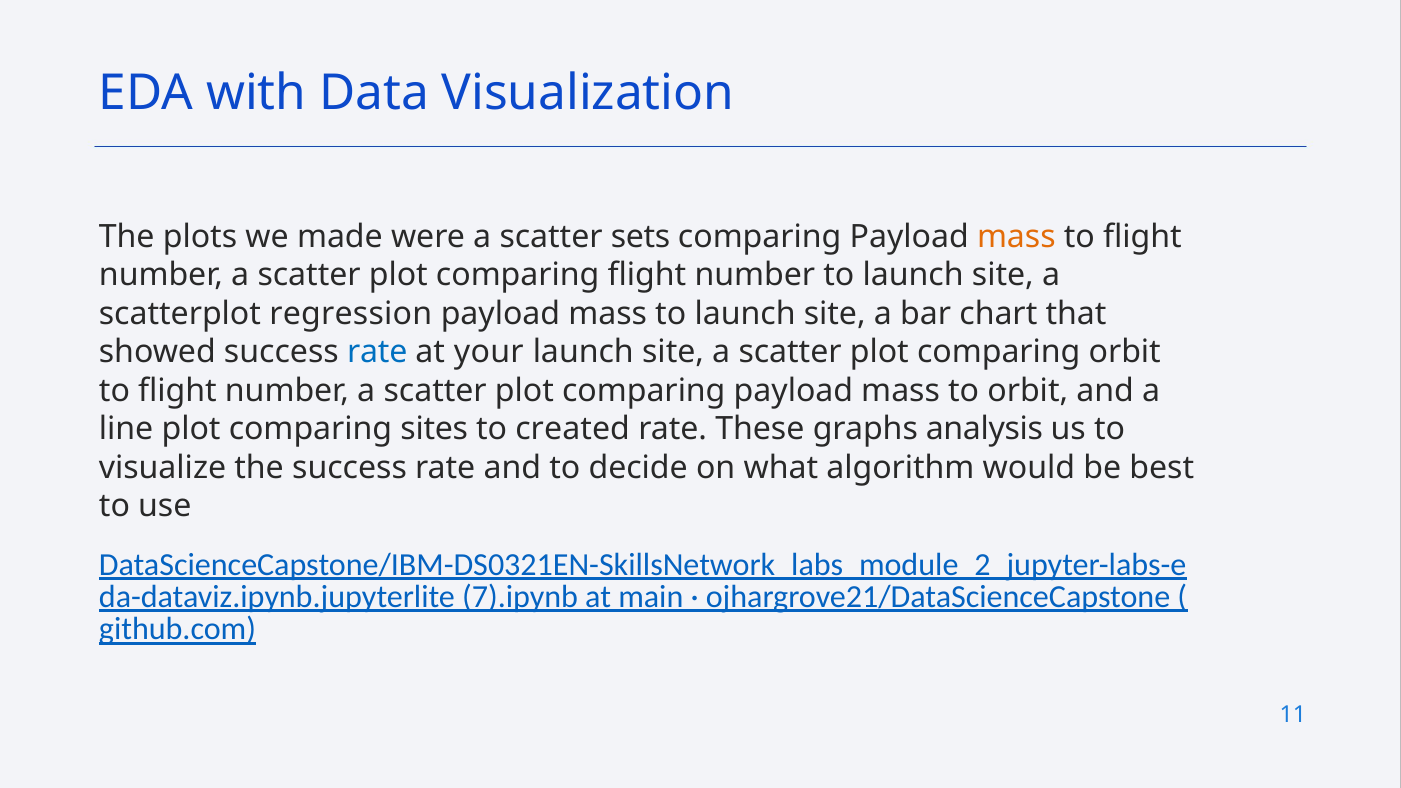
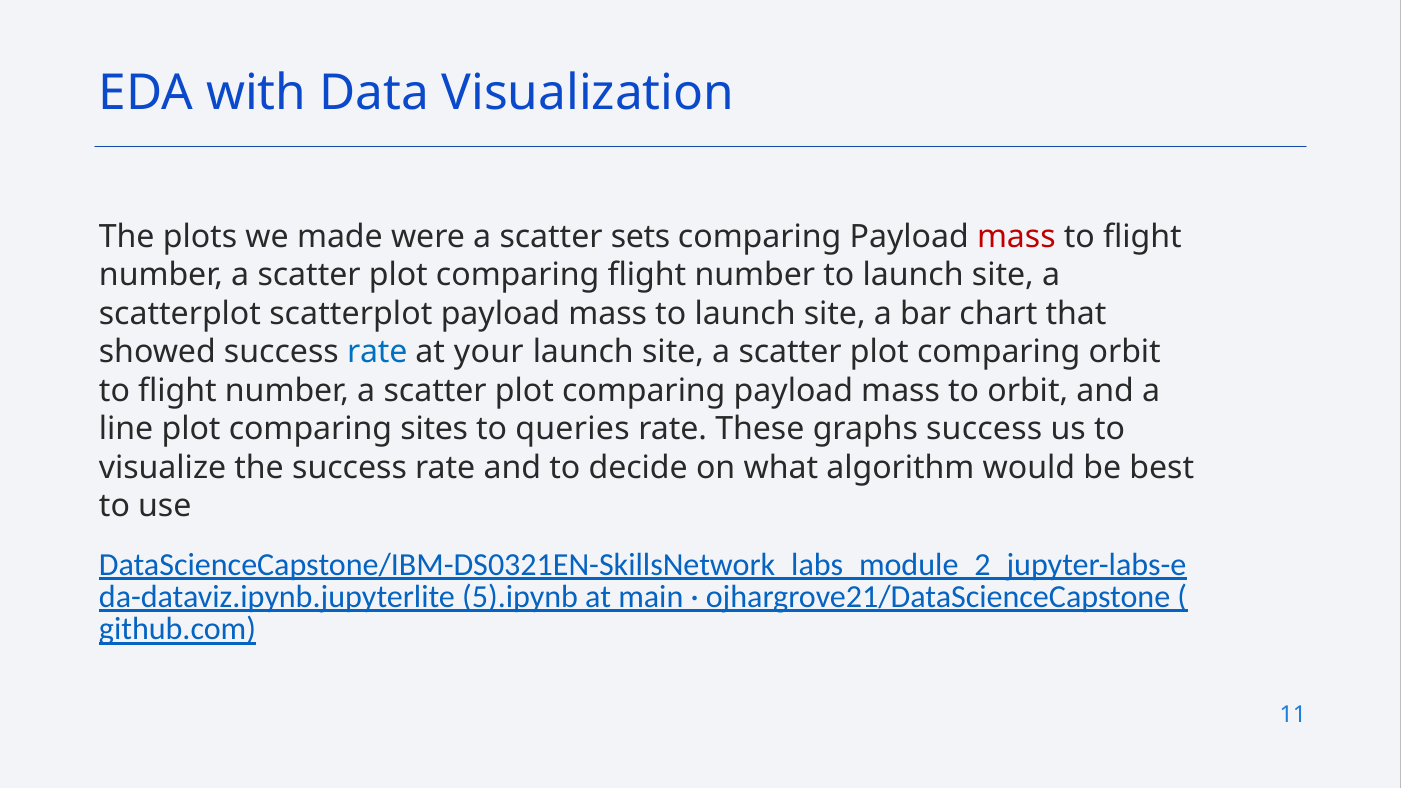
mass colour: orange -> red (1016, 237)
scatterplot regression: regression -> scatterplot (351, 314)
created: created -> queries (573, 429)
graphs analysis: analysis -> success (984, 429)
7).ipynb: 7).ipynb -> 5).ipynb (520, 597)
